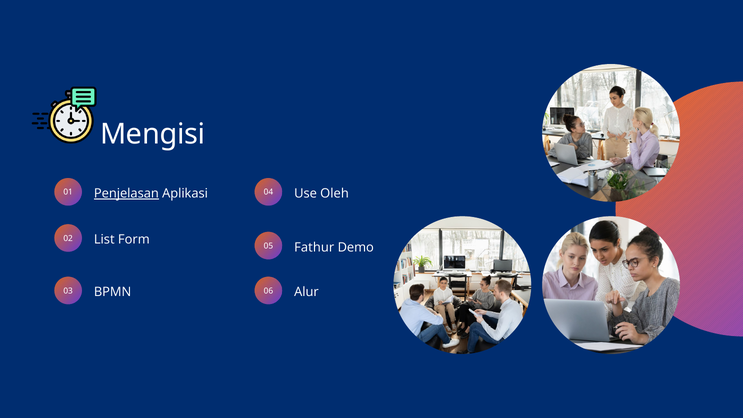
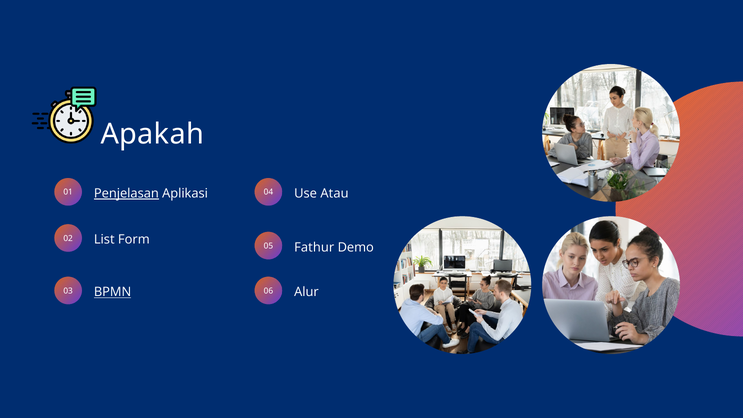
Mengisi: Mengisi -> Apakah (152, 134)
Oleh: Oleh -> Atau (334, 193)
BPMN underline: none -> present (113, 292)
